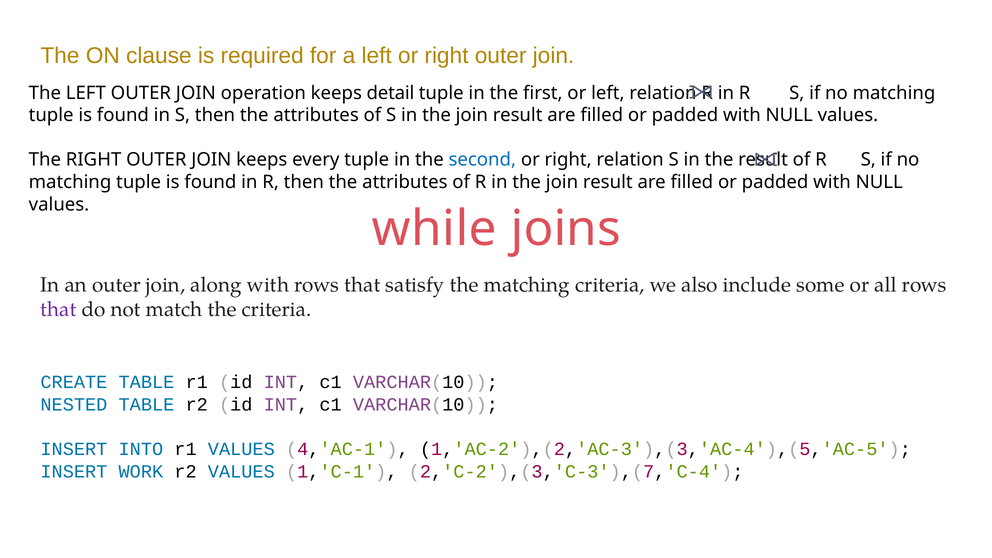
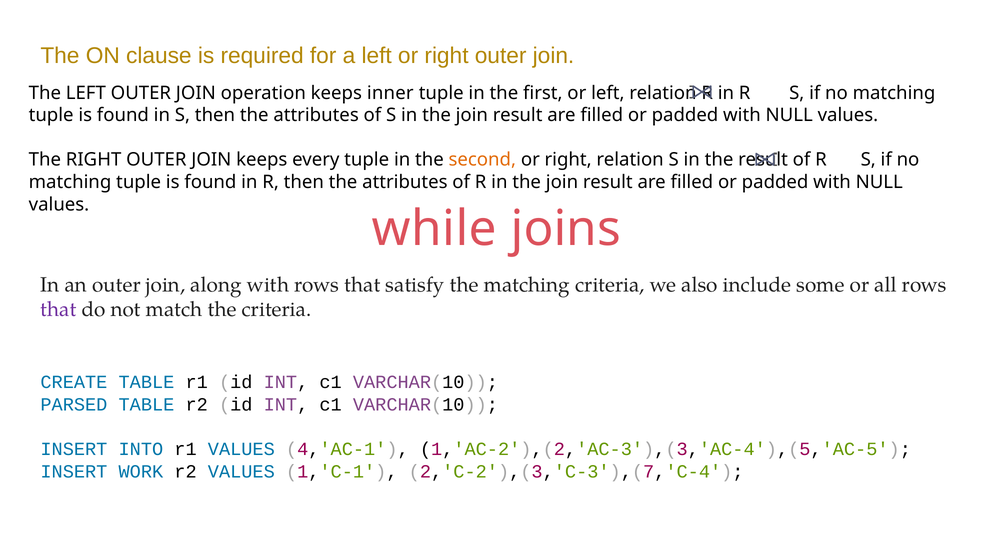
detail: detail -> inner (390, 93)
second colour: blue -> orange (482, 160)
NESTED: NESTED -> PARSED (74, 405)
